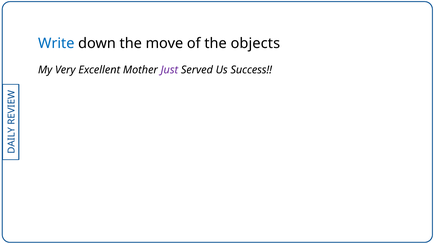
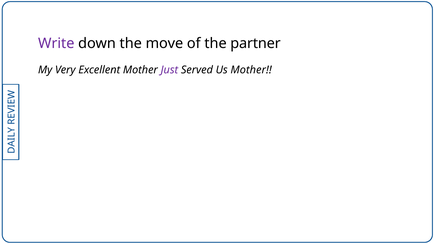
Write colour: blue -> purple (56, 44)
objects: objects -> partner (255, 44)
Us Success: Success -> Mother (251, 70)
